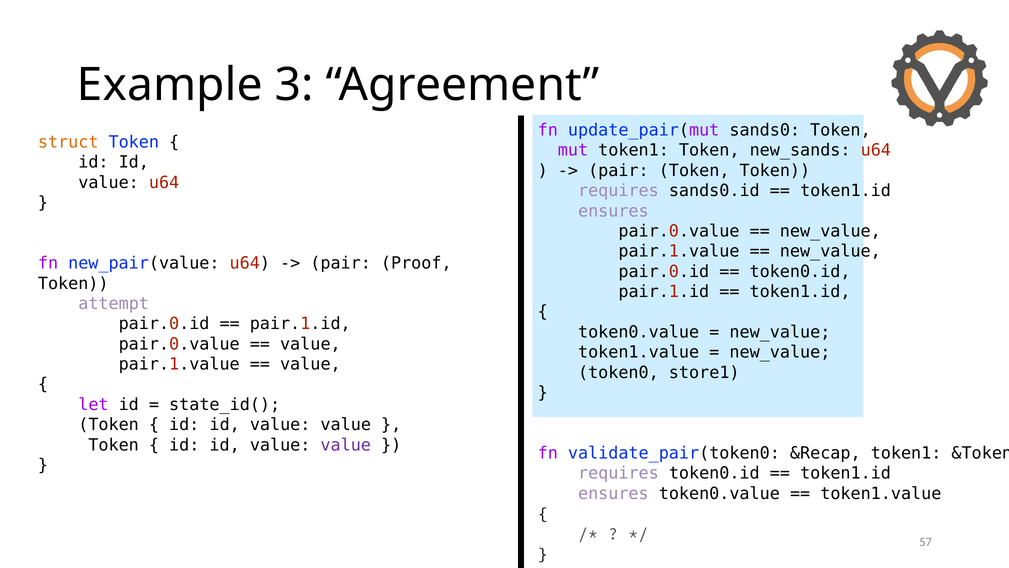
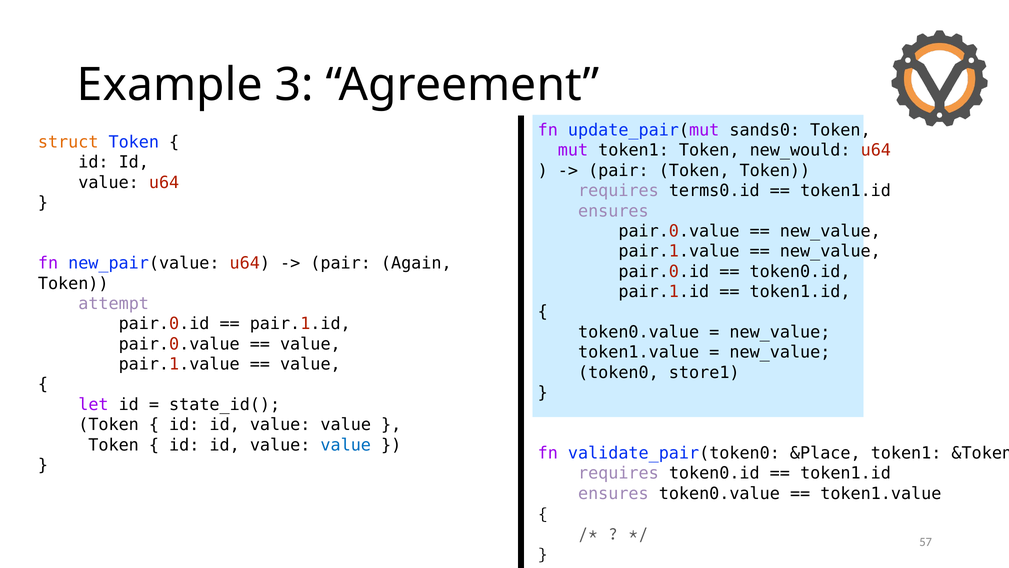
new_sands: new_sands -> new_would (800, 150)
sands0.id: sands0.id -> terms0.id (714, 191)
Proof: Proof -> Again (416, 263)
value colour: purple -> blue (346, 445)
&Recap: &Recap -> &Place (825, 453)
